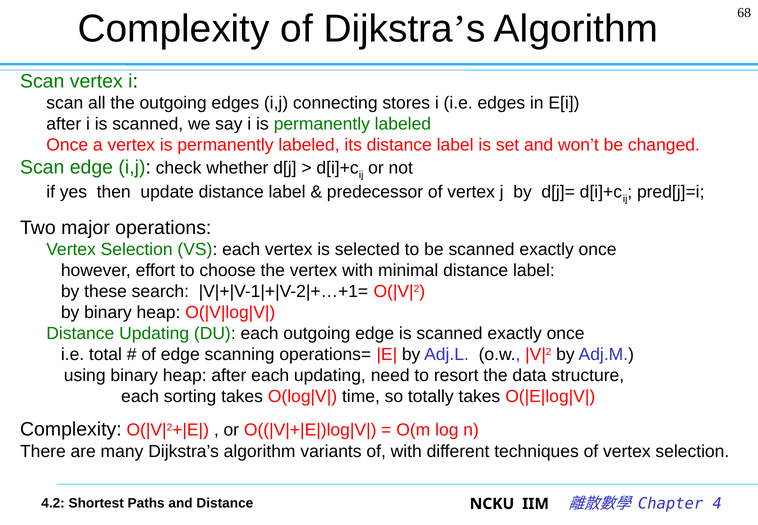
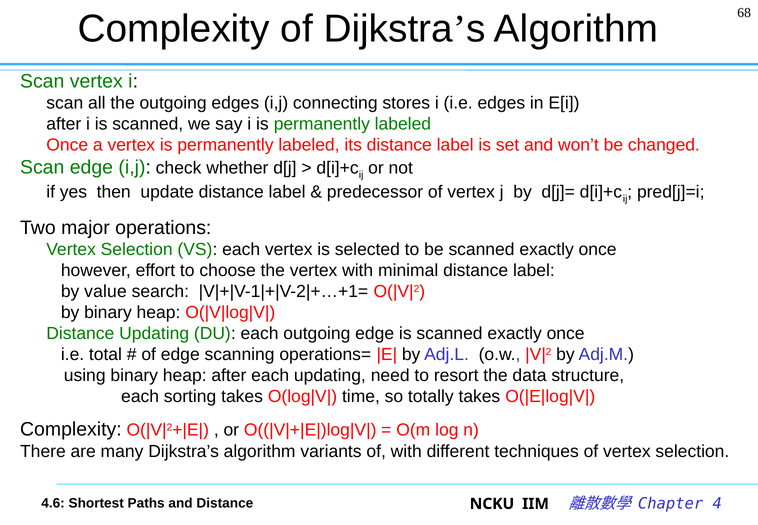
these: these -> value (105, 292)
4.2: 4.2 -> 4.6 (53, 503)
